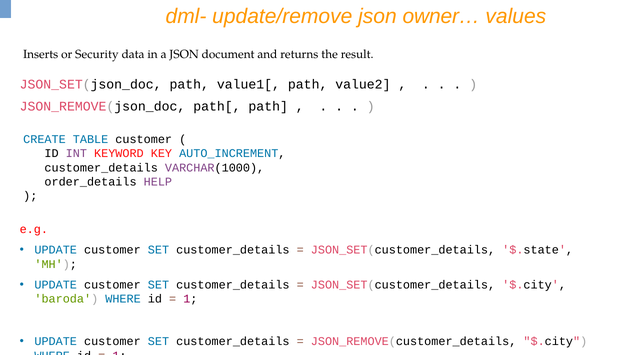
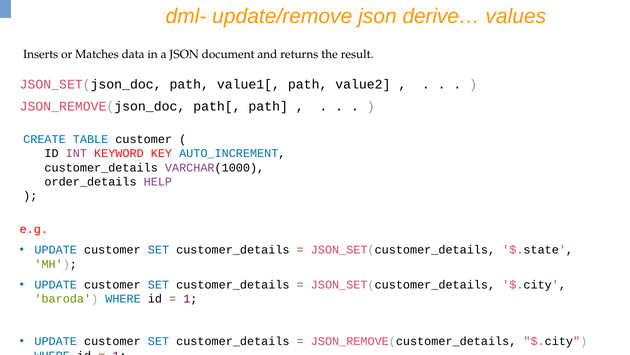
owner…: owner… -> derive… (441, 16)
Security: Security -> Matches (97, 54)
